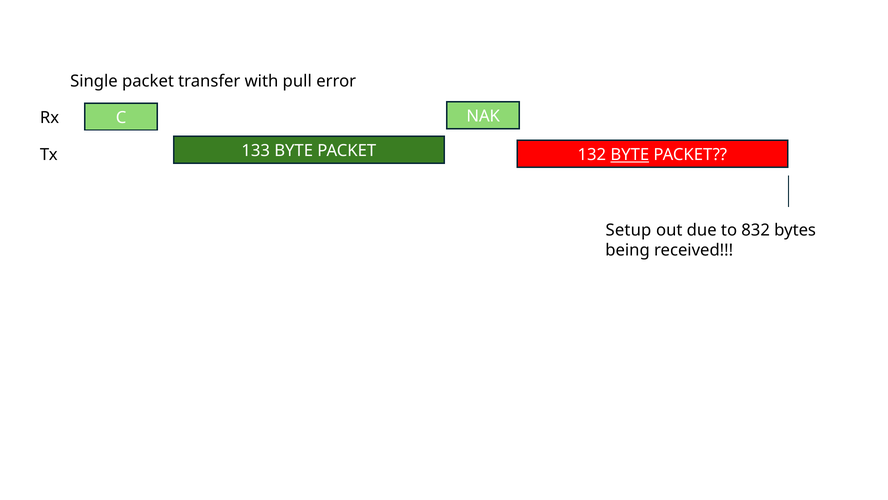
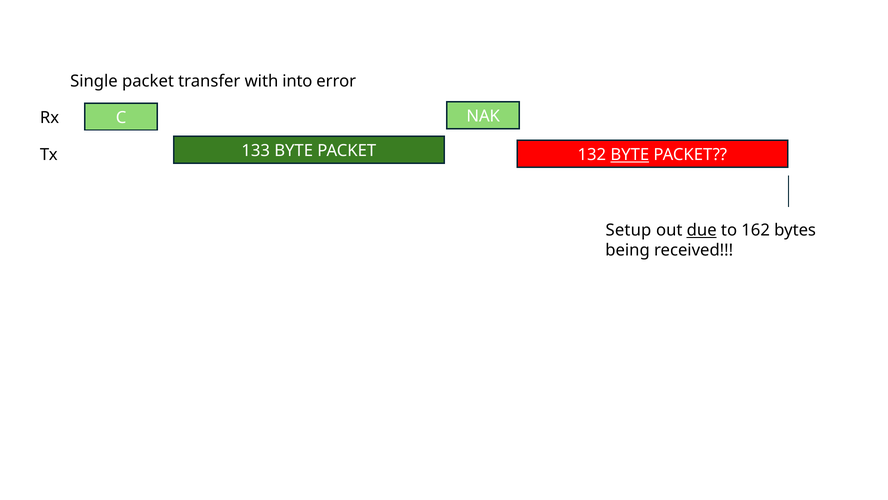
pull: pull -> into (297, 81)
due underline: none -> present (702, 230)
832: 832 -> 162 (756, 230)
